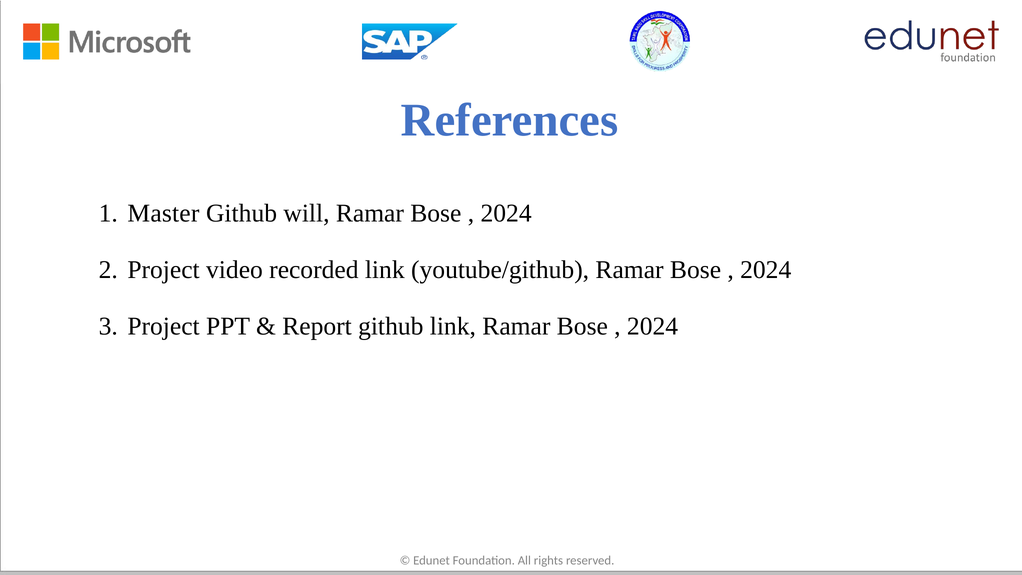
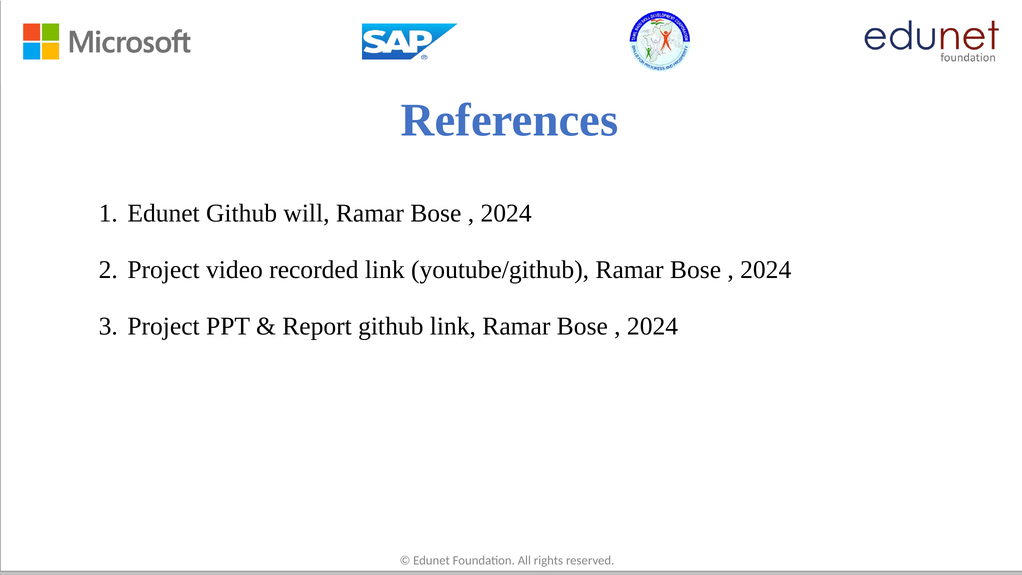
Master: Master -> Edunet (164, 213)
